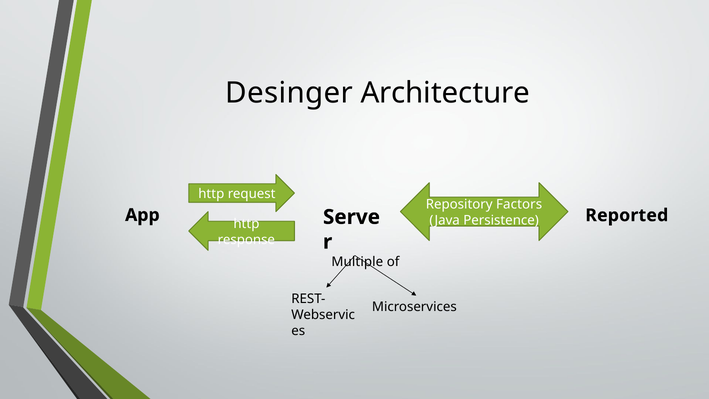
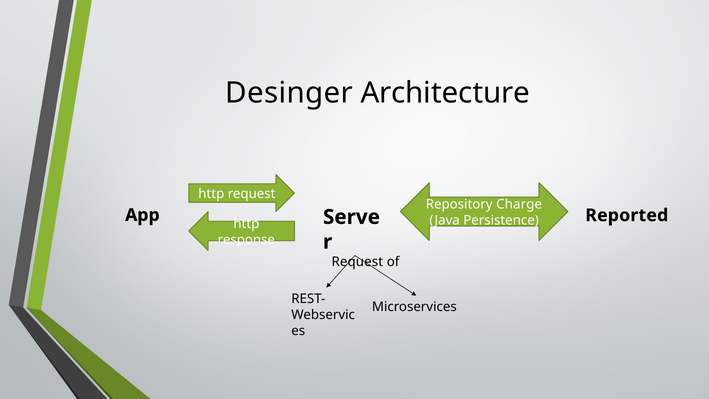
Factors: Factors -> Charge (519, 204)
Multiple: Multiple -> Request (357, 262)
